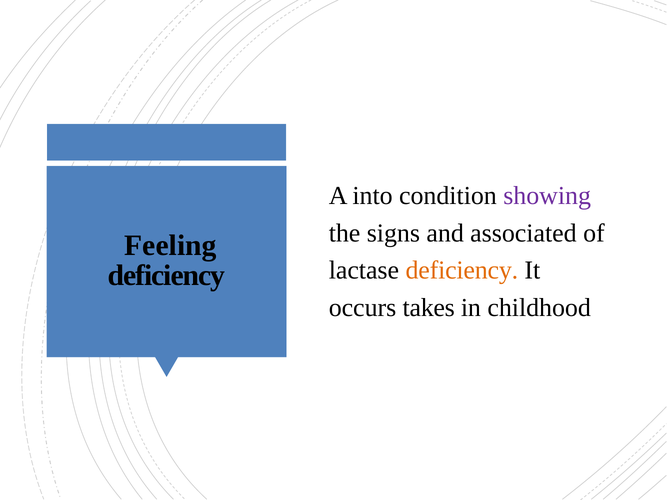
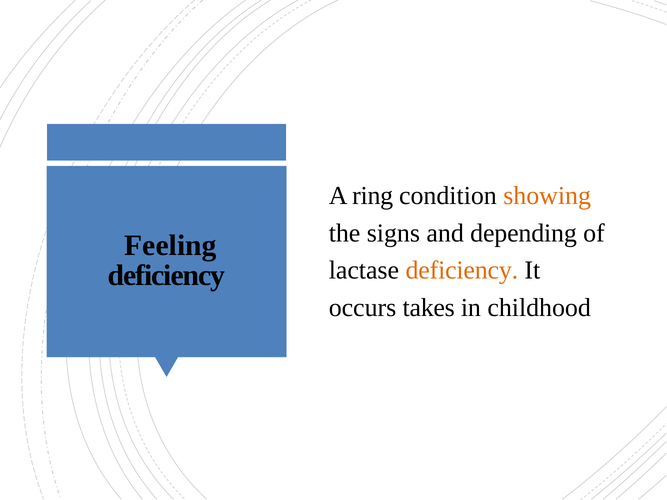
into: into -> ring (373, 196)
showing colour: purple -> orange (547, 196)
associated: associated -> depending (524, 233)
